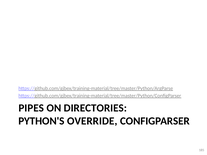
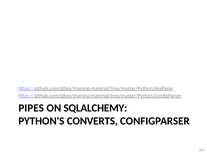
DIRECTORIES: DIRECTORIES -> SQLALCHEMY (95, 108)
OVERRIDE: OVERRIDE -> CONVERTS (92, 121)
